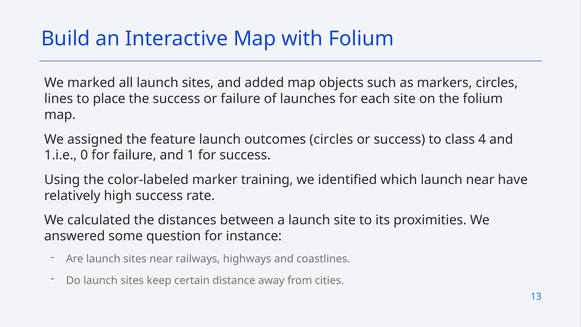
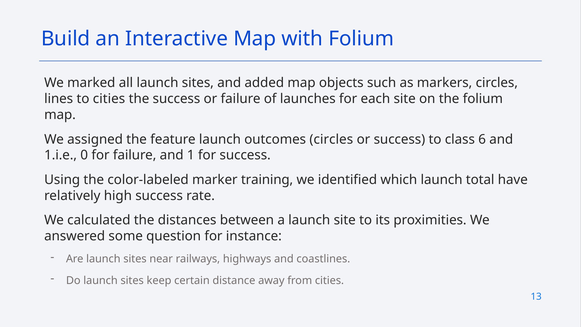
to place: place -> cities (109, 99)
4: 4 -> 6 (482, 139)
launch near: near -> total (480, 180)
